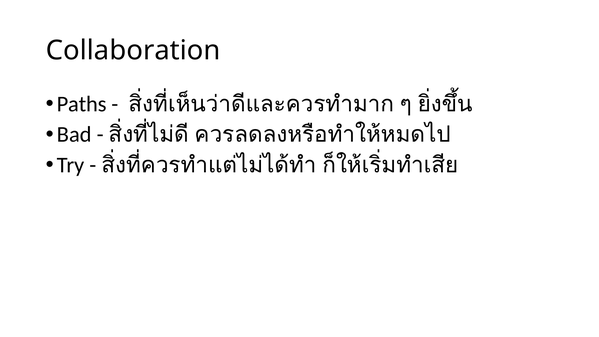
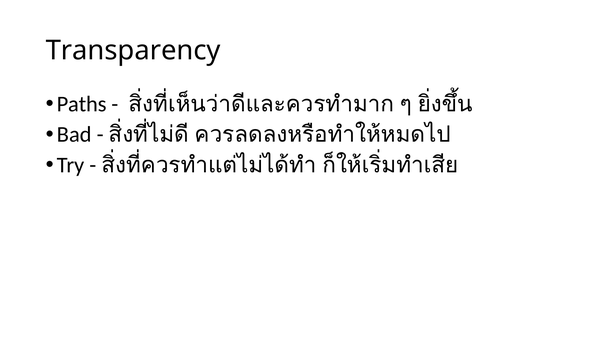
Collaboration: Collaboration -> Transparency (133, 50)
